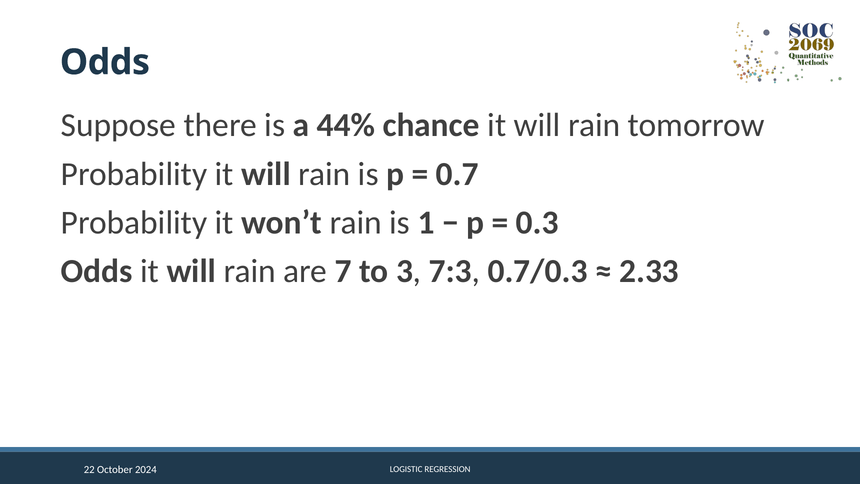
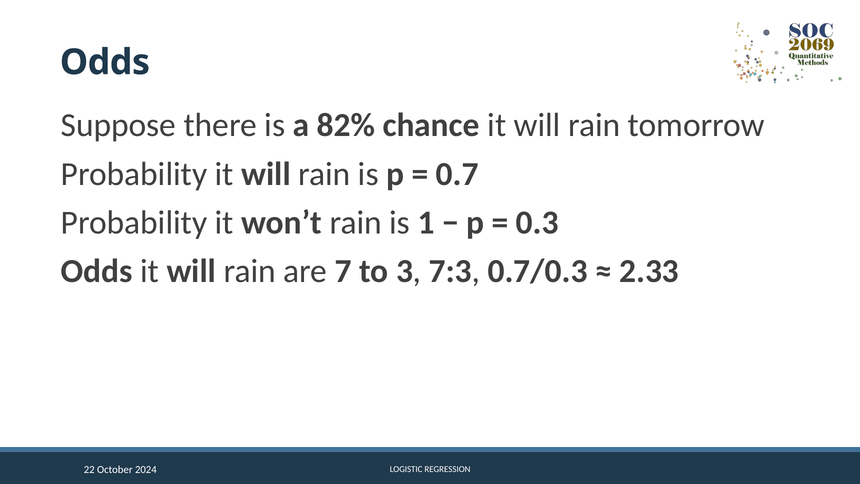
44%: 44% -> 82% (346, 125)
